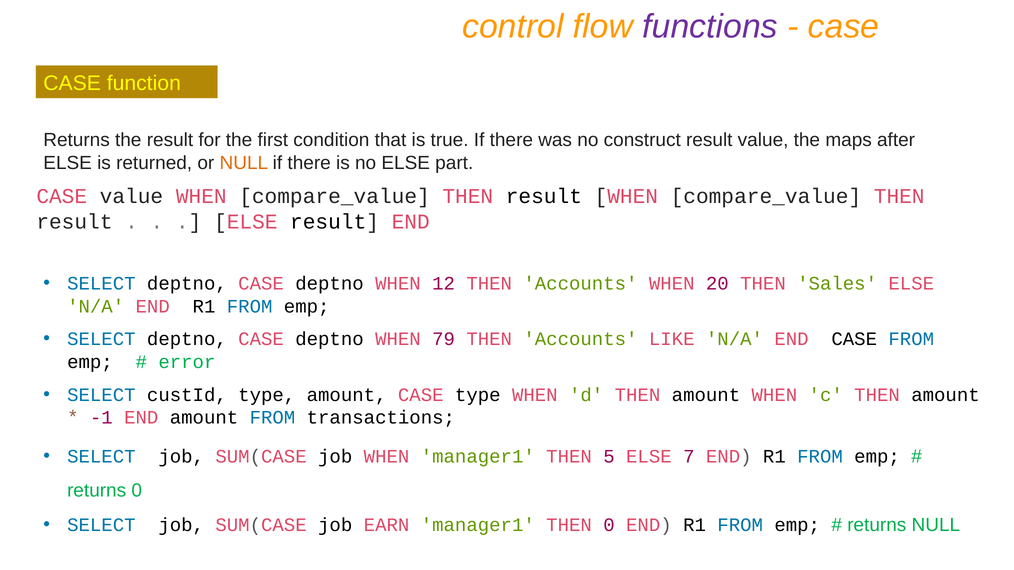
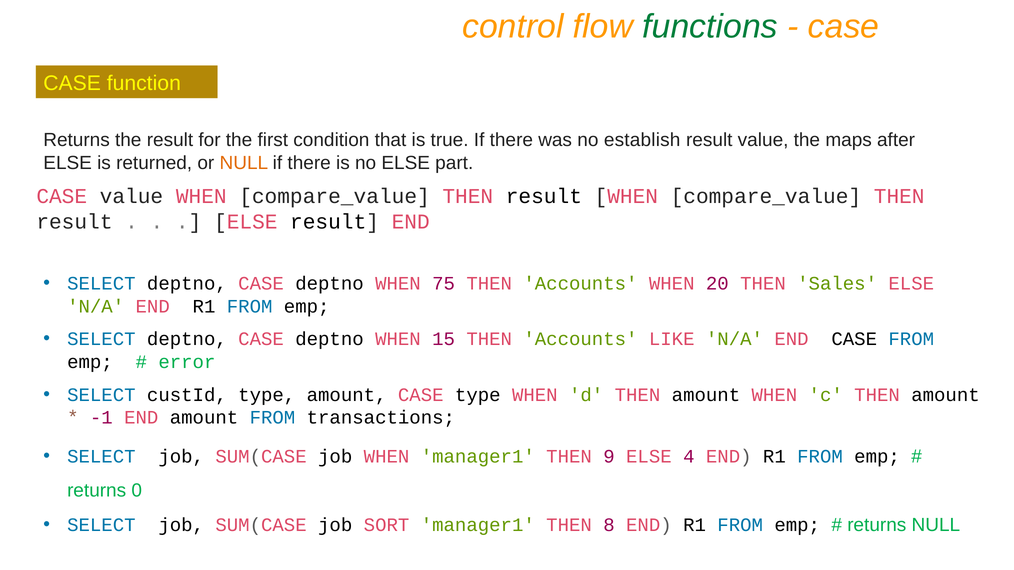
functions colour: purple -> green (710, 26)
construct: construct -> establish (642, 140)
12: 12 -> 75 (444, 284)
79: 79 -> 15 (444, 339)
5: 5 -> 9 (609, 457)
7: 7 -> 4 (689, 457)
EARN: EARN -> SORT (387, 525)
THEN 0: 0 -> 8 (609, 525)
